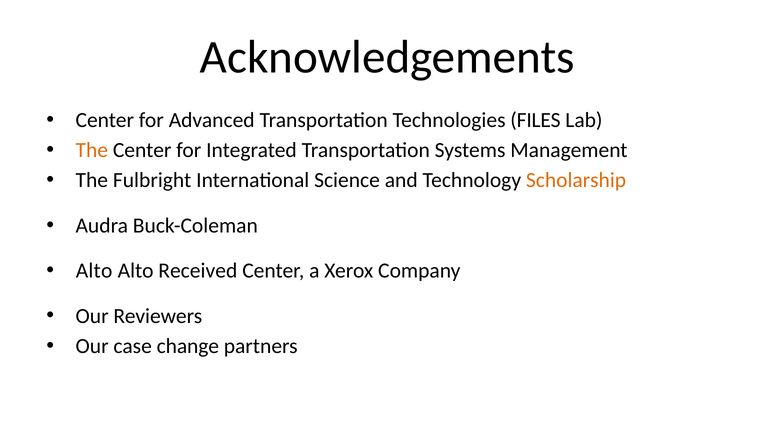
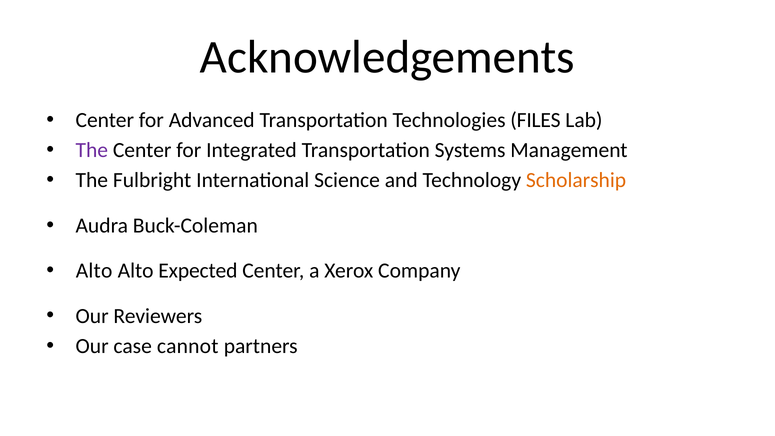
The colour: orange -> purple (92, 150)
Received: Received -> Expected (198, 271)
change: change -> cannot (188, 346)
